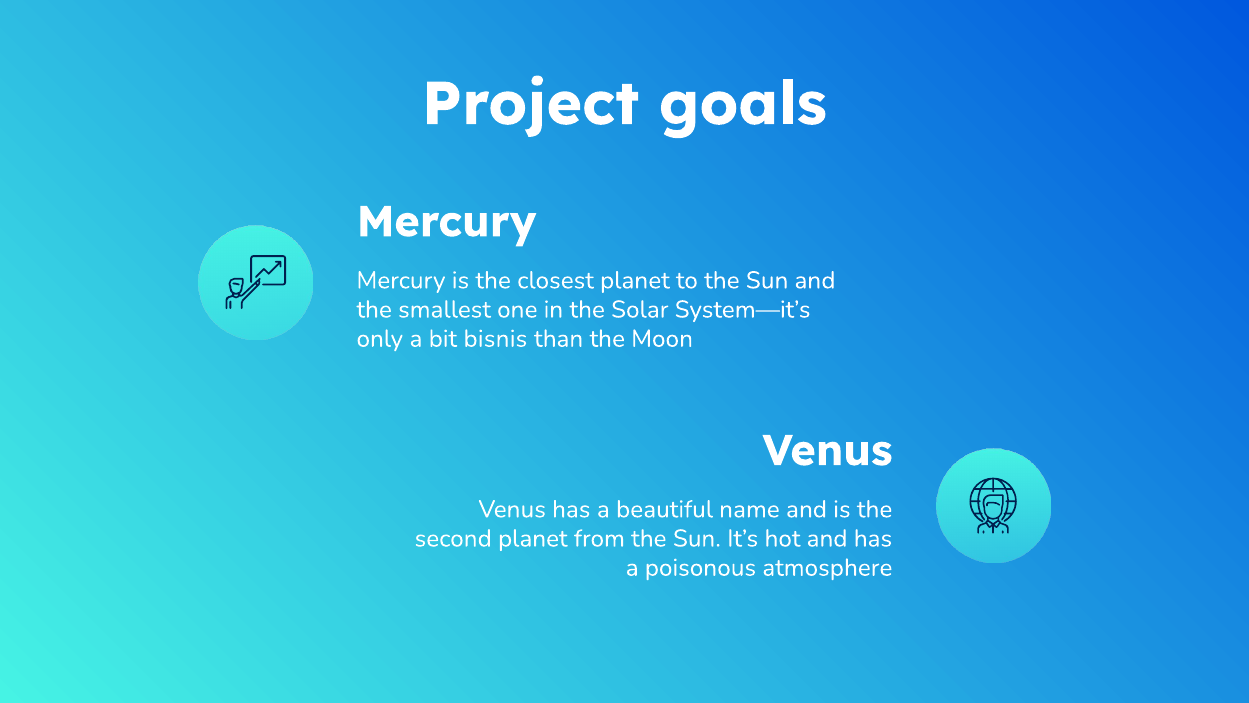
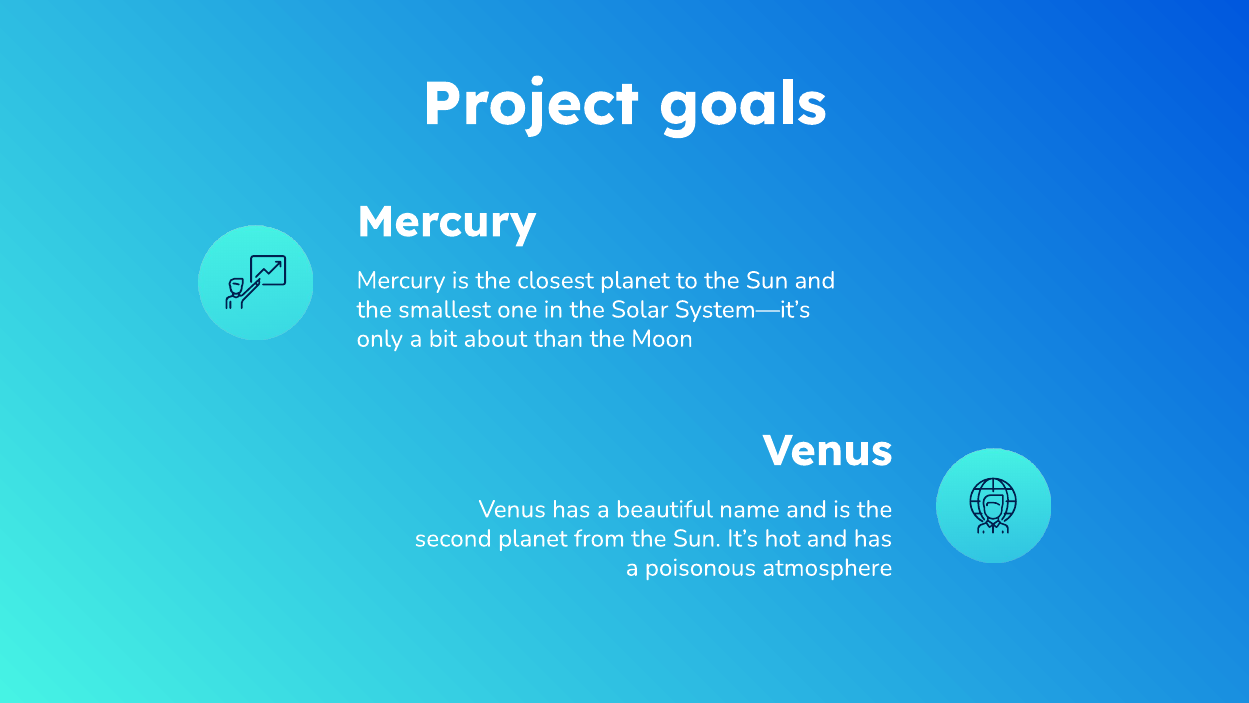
bisnis: bisnis -> about (495, 339)
